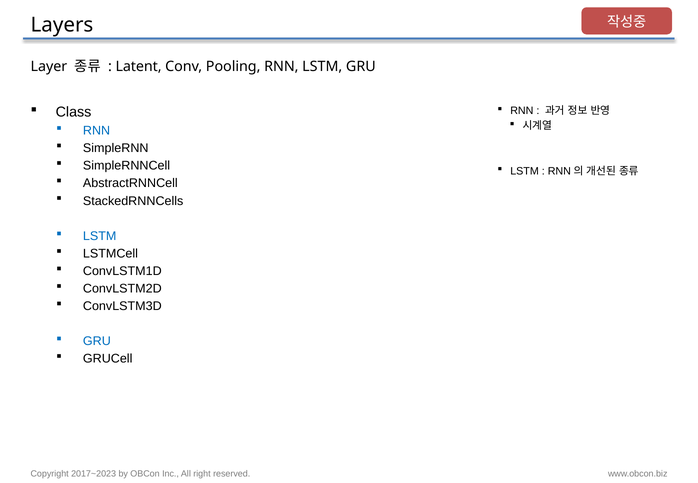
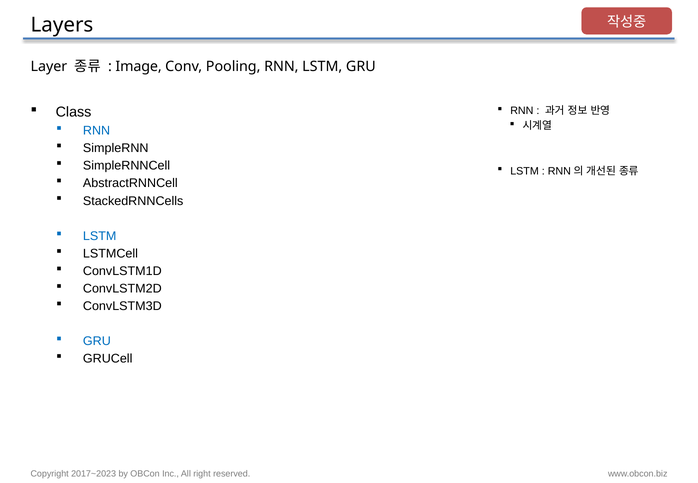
Latent: Latent -> Image (139, 67)
